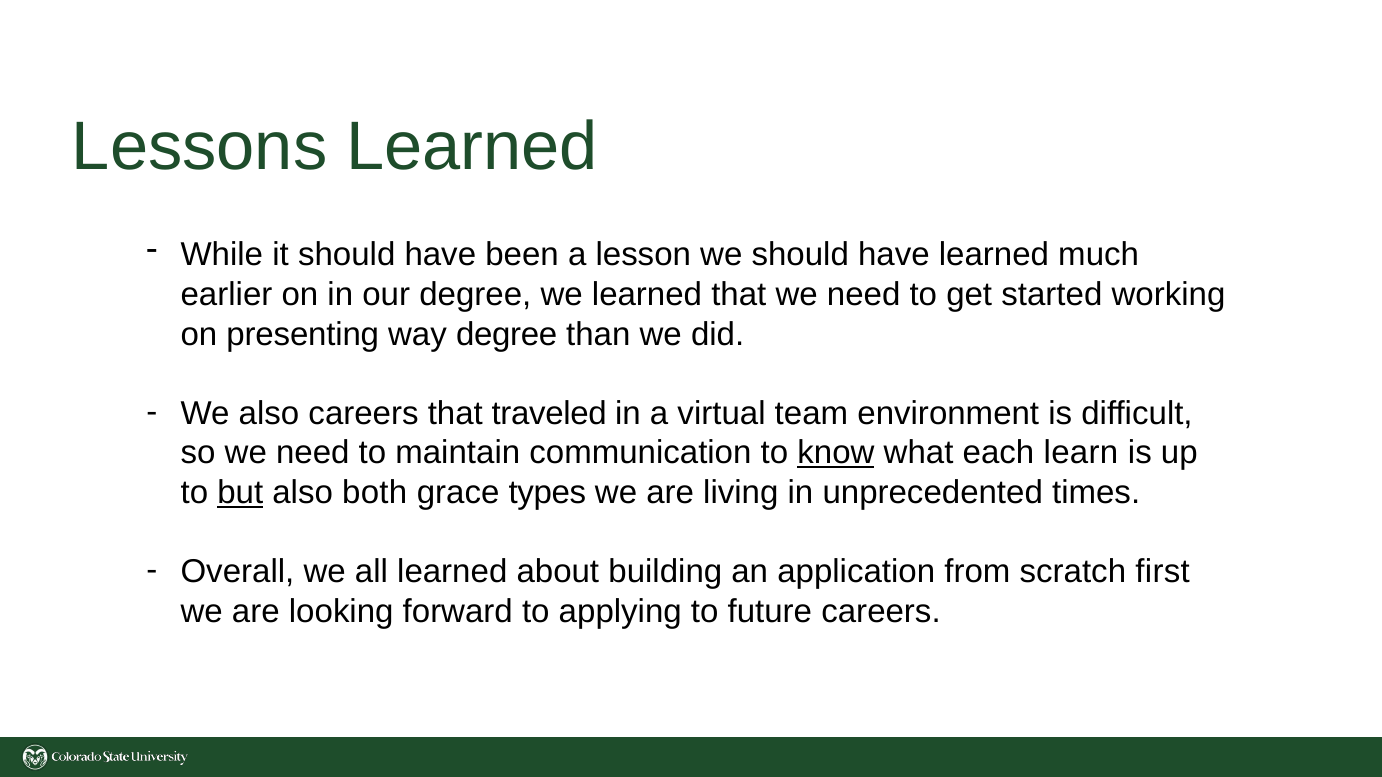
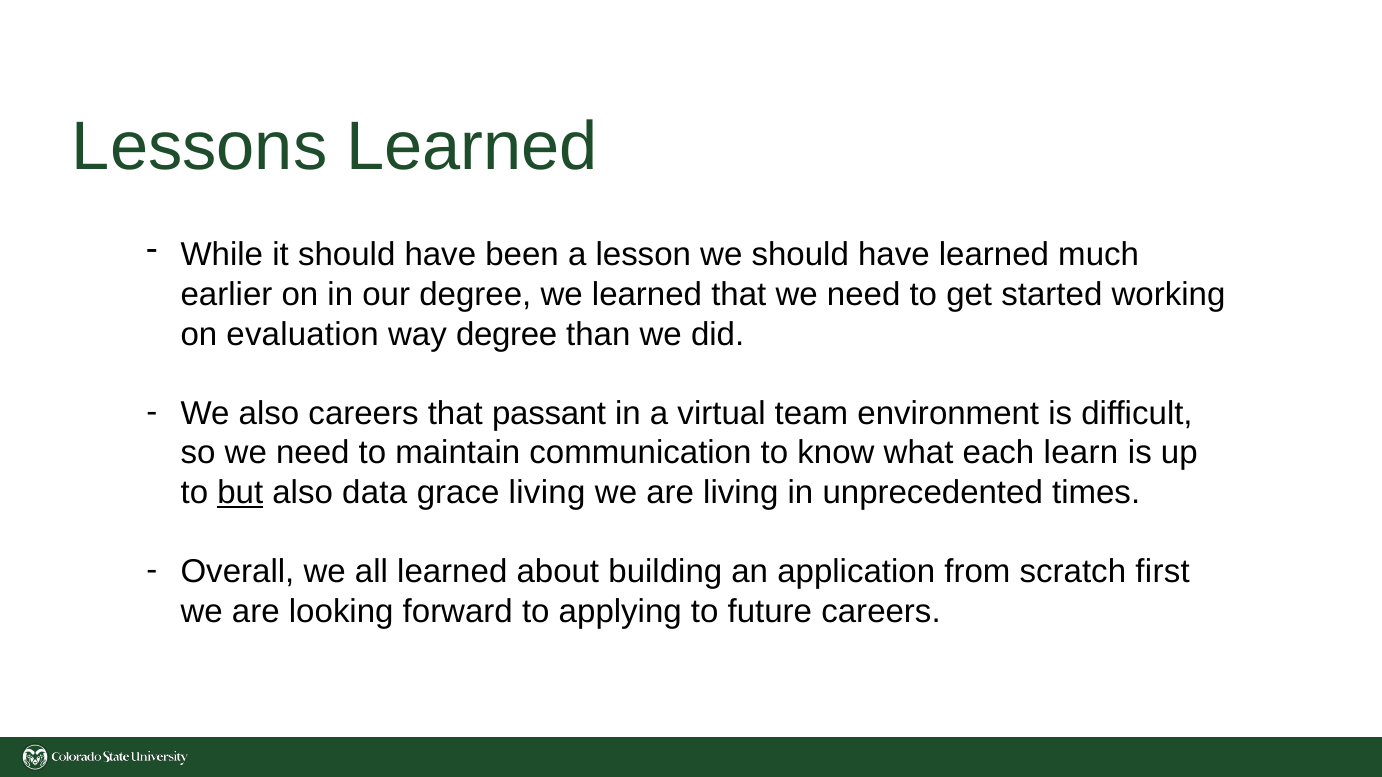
presenting: presenting -> evaluation (303, 334)
traveled: traveled -> passant (549, 414)
know underline: present -> none (836, 453)
both: both -> data (375, 493)
grace types: types -> living (547, 493)
